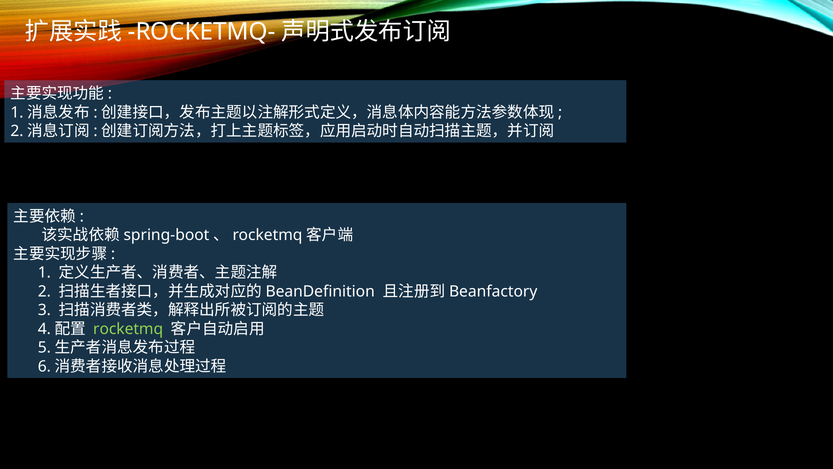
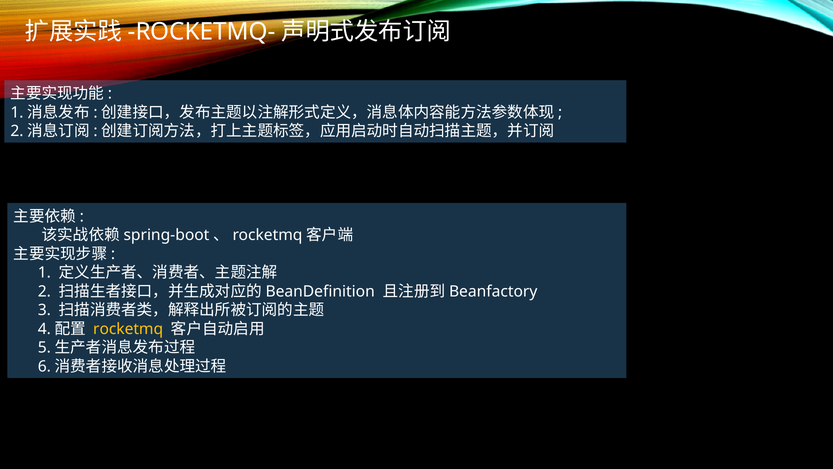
rocketmq colour: light green -> yellow (128, 329)
